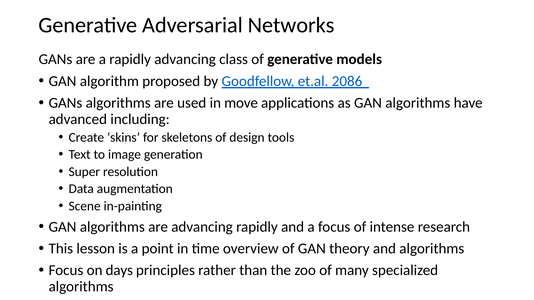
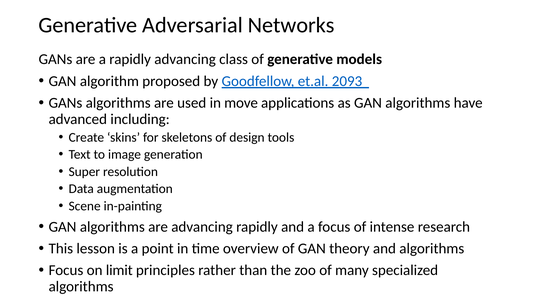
2086: 2086 -> 2093 (347, 81)
days: days -> limit (119, 271)
